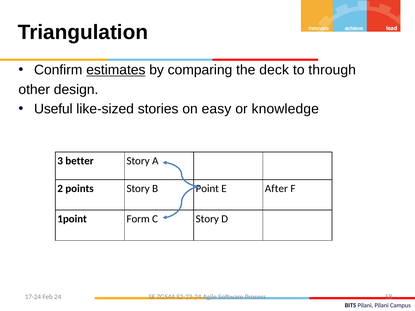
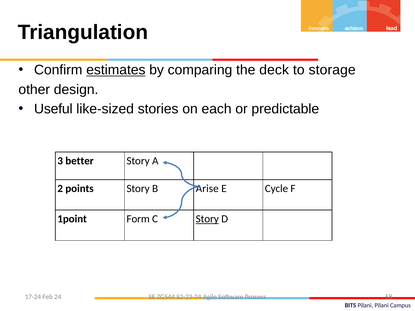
through: through -> storage (332, 70)
easy: easy -> each (217, 109)
knowledge: knowledge -> predictable (285, 109)
Point: Point -> Arise (207, 189)
After: After -> Cycle (276, 189)
Story underline: none -> present (207, 219)
